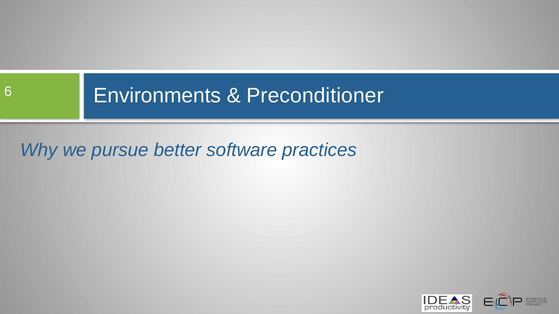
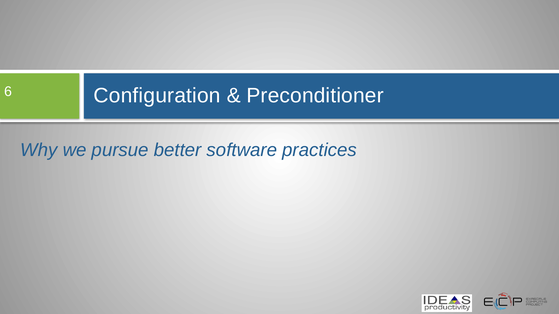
Environments: Environments -> Configuration (157, 96)
